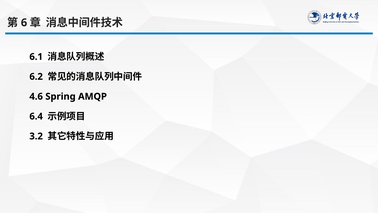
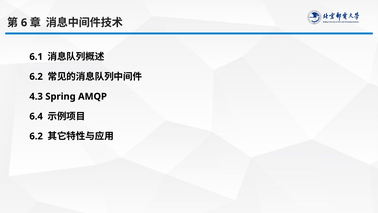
4.6: 4.6 -> 4.3 (36, 96)
3.2: 3.2 -> 6.2 (36, 136)
